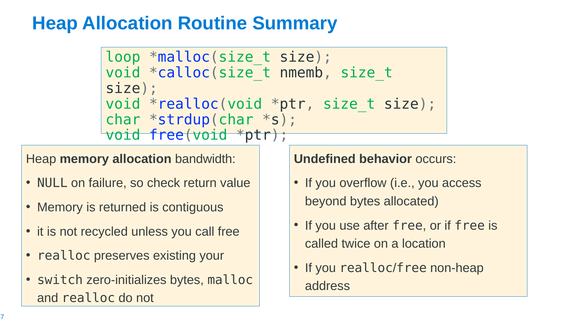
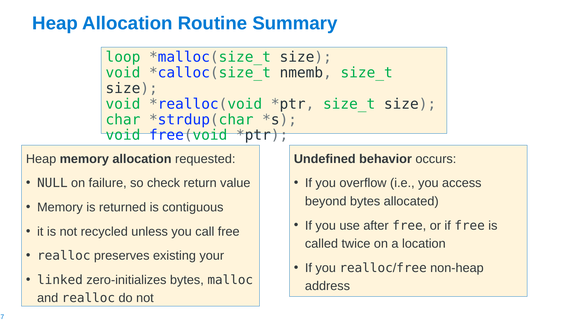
bandwidth: bandwidth -> requested (205, 159)
switch: switch -> linked (60, 281)
